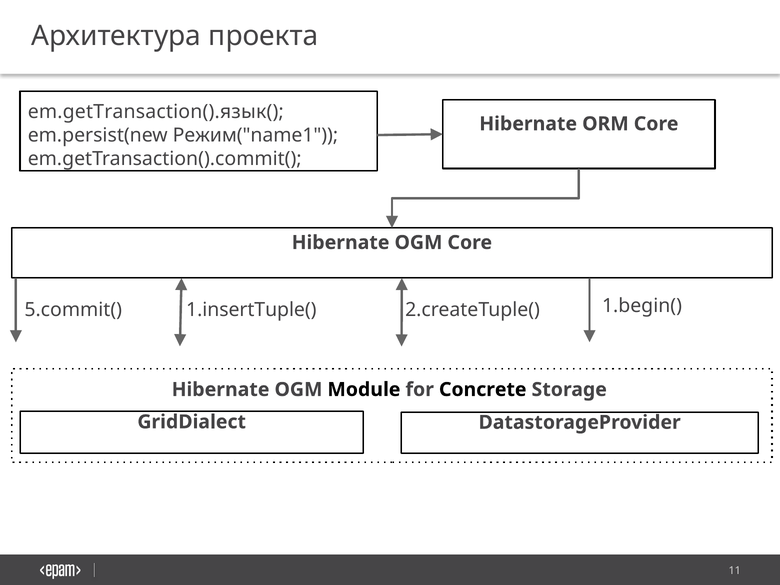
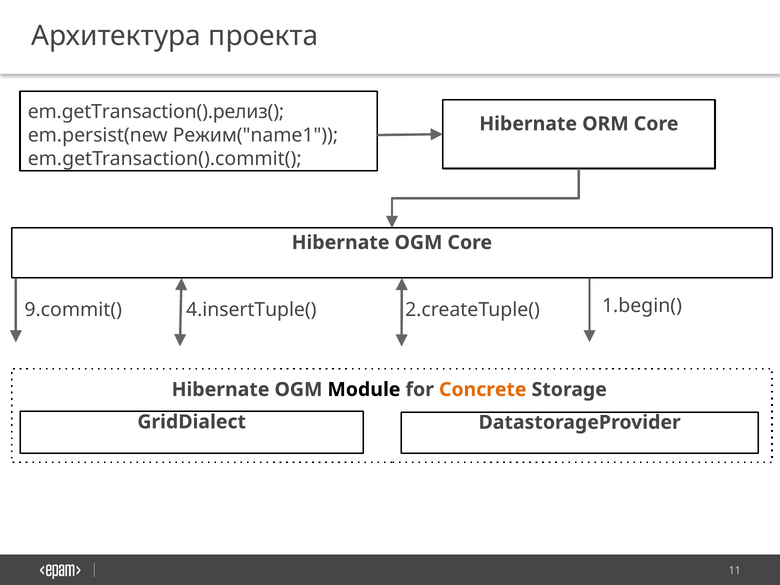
em.getTransaction().язык(: em.getTransaction().язык( -> em.getTransaction().релиз( (156, 112)
5.commit(: 5.commit( -> 9.commit( (73, 310)
1.insertTuple(: 1.insertTuple( -> 4.insertTuple( (251, 310)
Concrete colour: black -> orange (483, 390)
